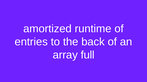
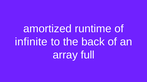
entries: entries -> infinite (31, 42)
